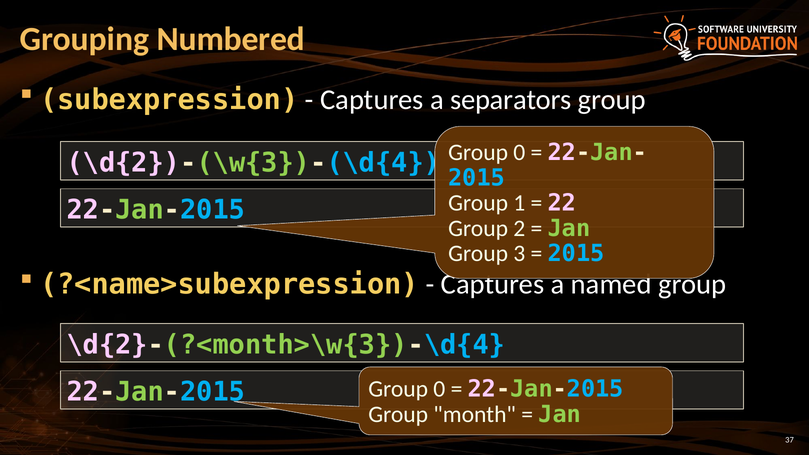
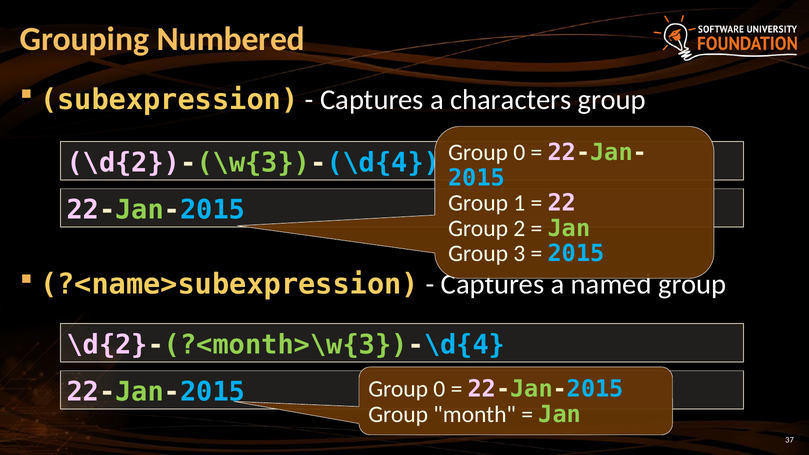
separators: separators -> characters (511, 100)
